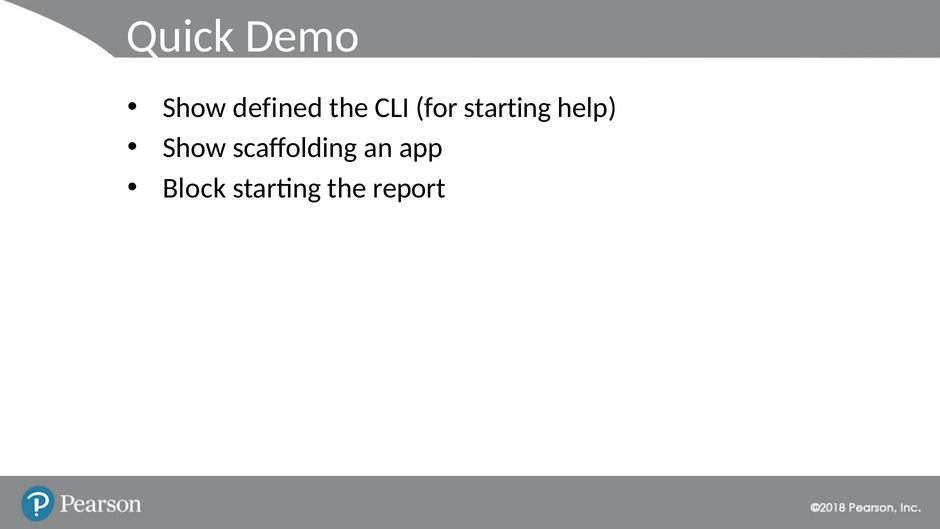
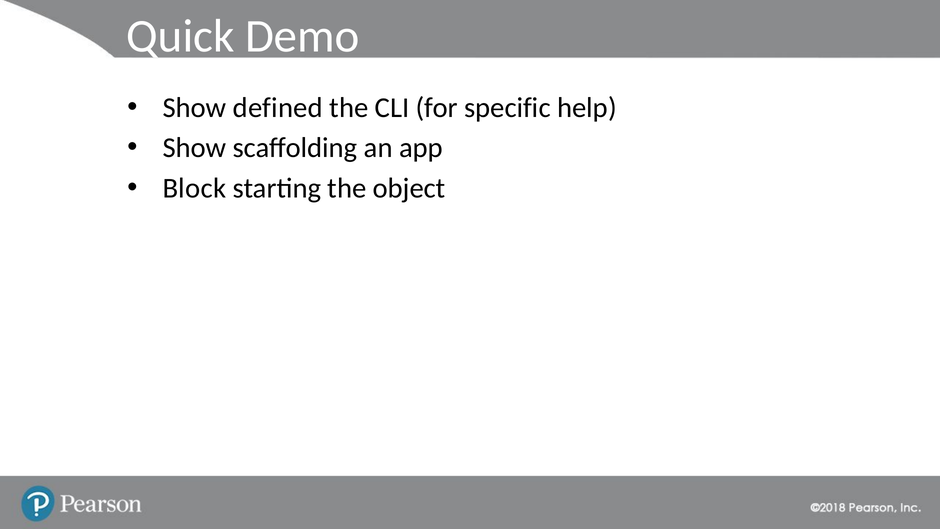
for starting: starting -> specific (507, 108)
report: report -> object (409, 188)
